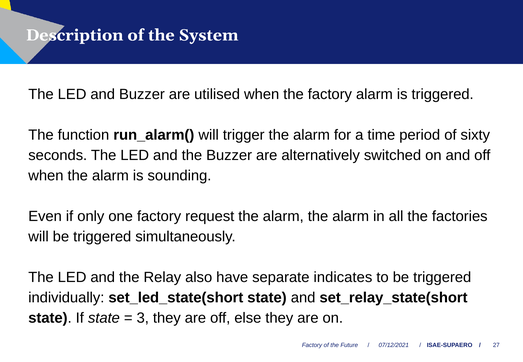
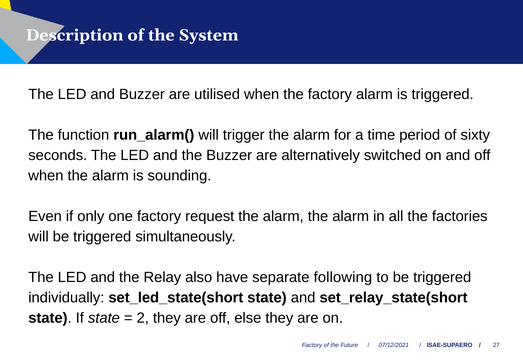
indicates: indicates -> following (343, 277)
3: 3 -> 2 (143, 318)
